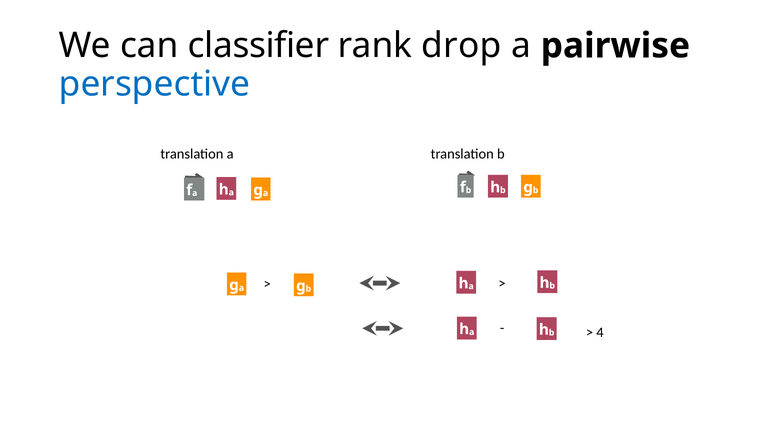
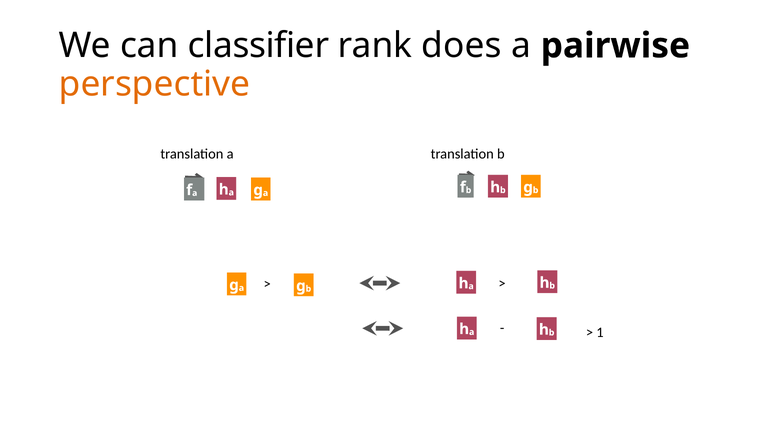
drop: drop -> does (462, 46)
perspective colour: blue -> orange (155, 84)
4: 4 -> 1 (600, 332)
